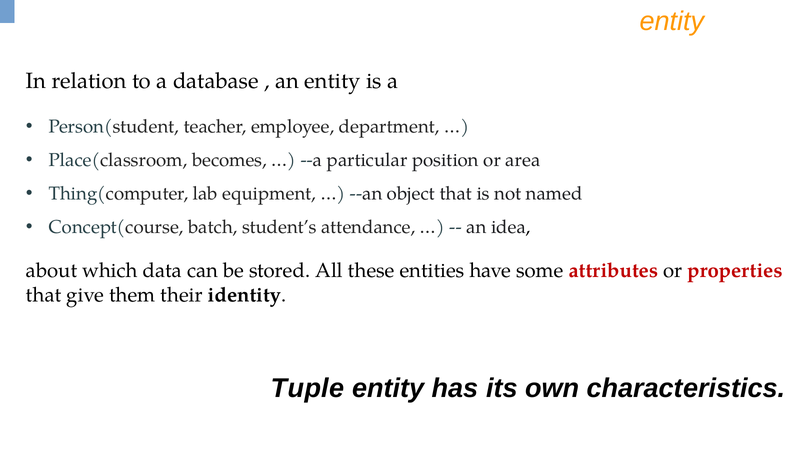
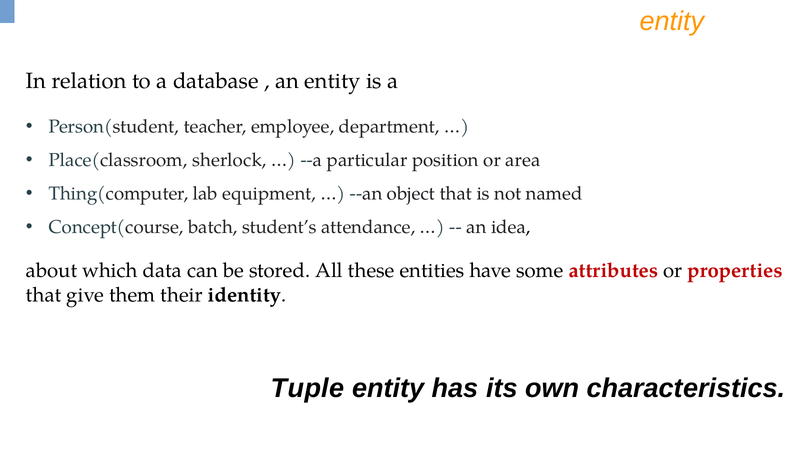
becomes: becomes -> sherlock (229, 160)
